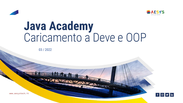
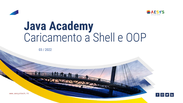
Deve: Deve -> Shell (104, 38)
